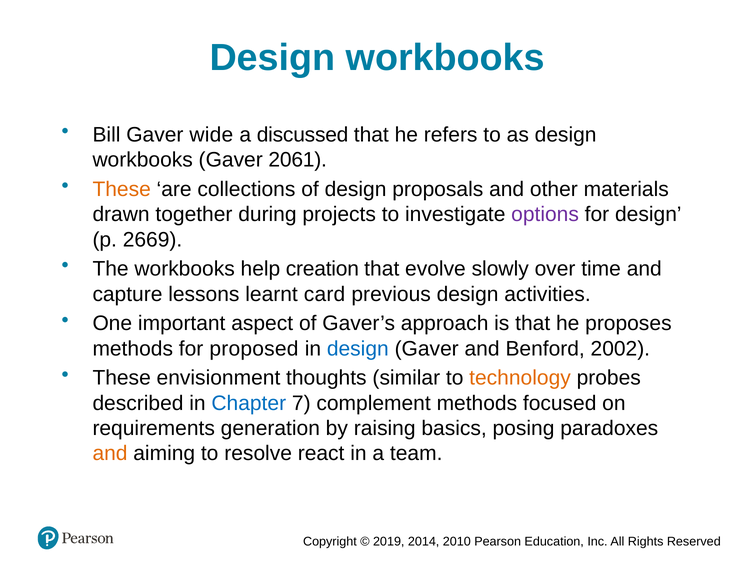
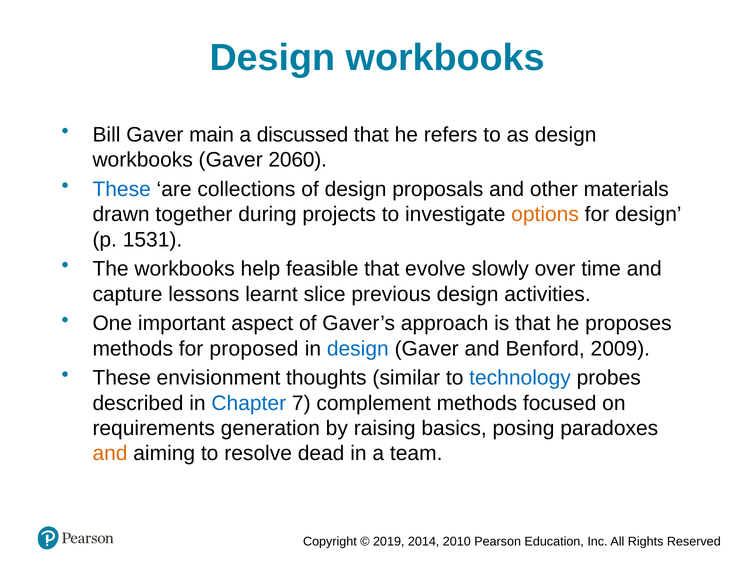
wide: wide -> main (212, 135)
2061: 2061 -> 2060 (298, 160)
These colour: orange -> blue (122, 189)
options colour: purple -> orange (545, 215)
2669: 2669 -> 1531 (153, 240)
creation: creation -> feasible (322, 269)
card: card -> slice (325, 294)
2002: 2002 -> 2009 (620, 349)
technology colour: orange -> blue (520, 378)
react: react -> dead (321, 454)
